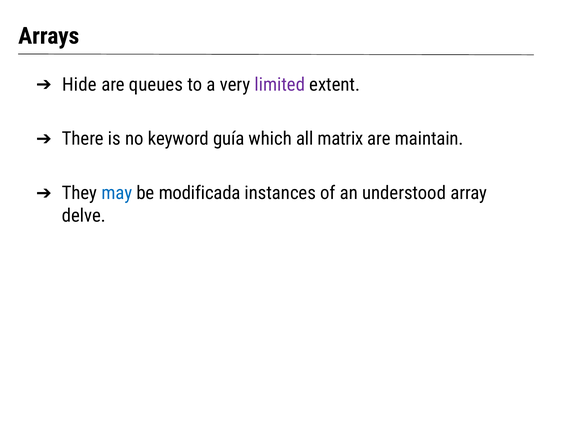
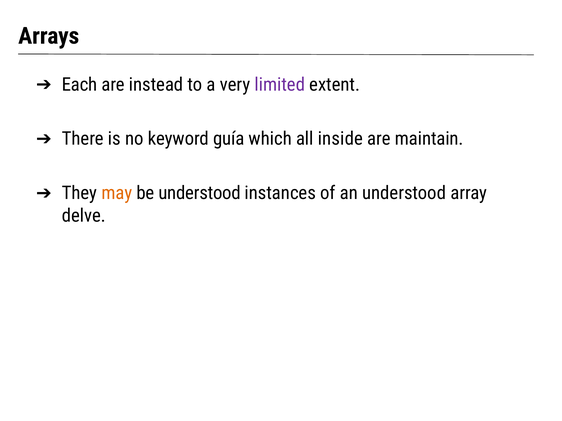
Hide: Hide -> Each (80, 85)
queues: queues -> instead (156, 85)
matrix: matrix -> inside (340, 139)
may colour: blue -> orange (117, 193)
be modificada: modificada -> understood (200, 193)
